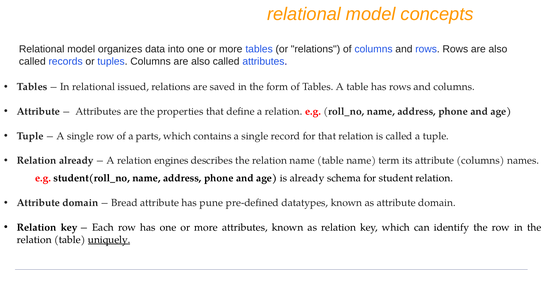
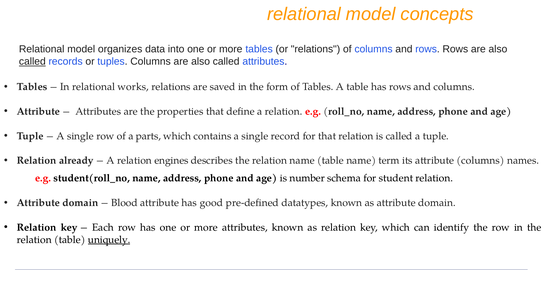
called underline: none -> present (32, 62)
issued: issued -> works (133, 87)
is already: already -> number (307, 178)
Bread: Bread -> Blood (125, 203)
pune: pune -> good (211, 203)
